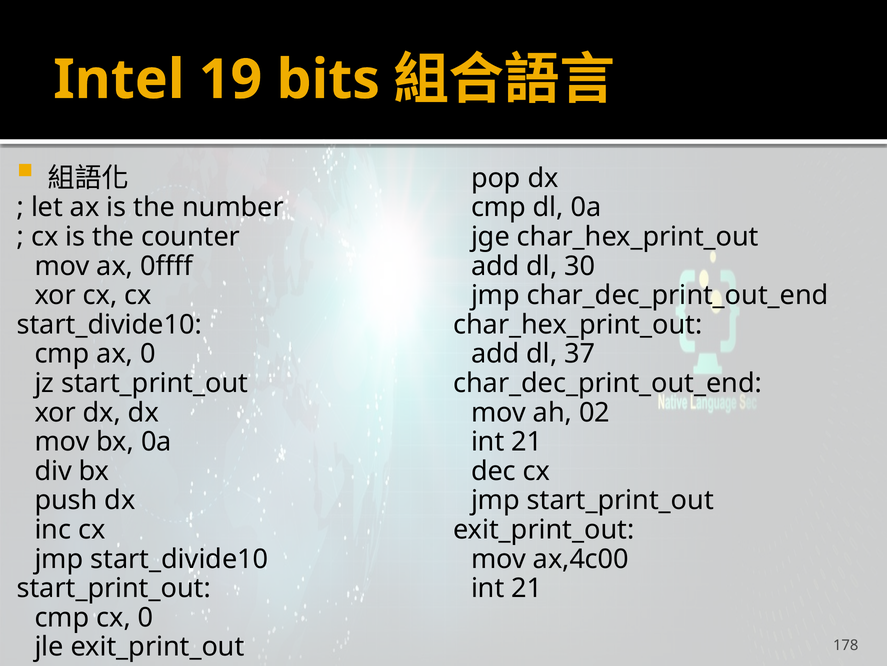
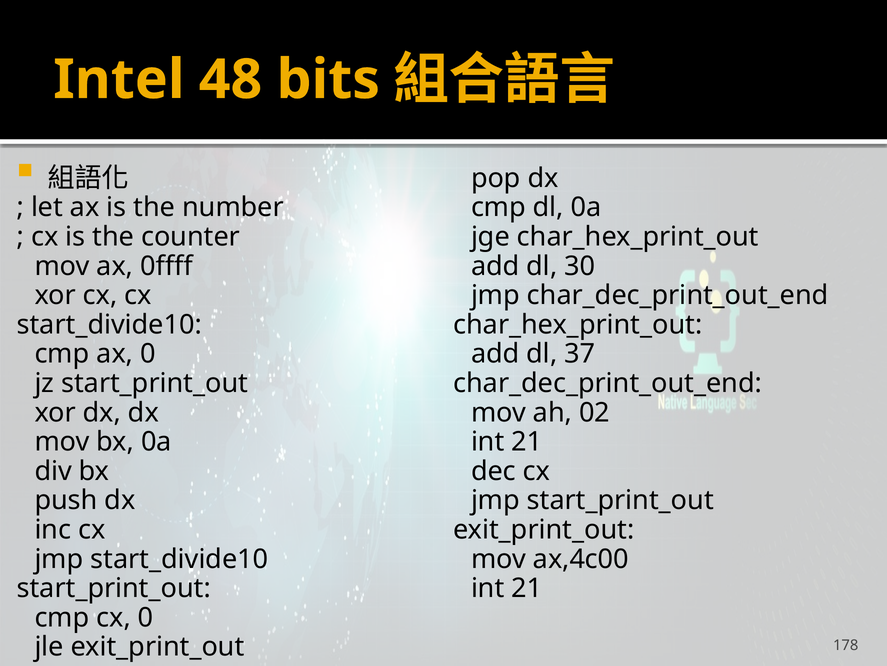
19: 19 -> 48 (231, 80)
